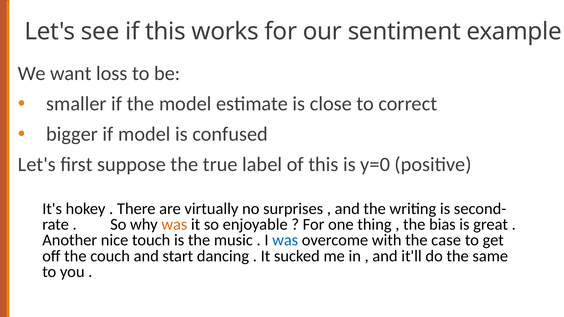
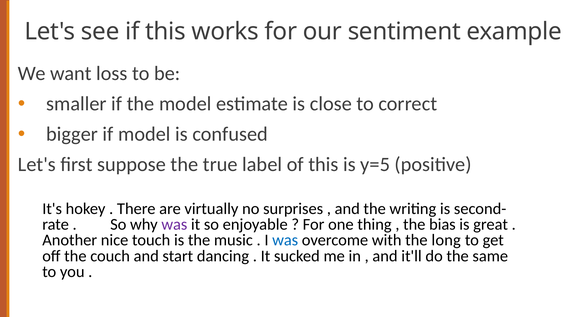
y=0: y=0 -> y=5 (375, 165)
was colour: orange -> purple (174, 225)
case: case -> long (446, 240)
